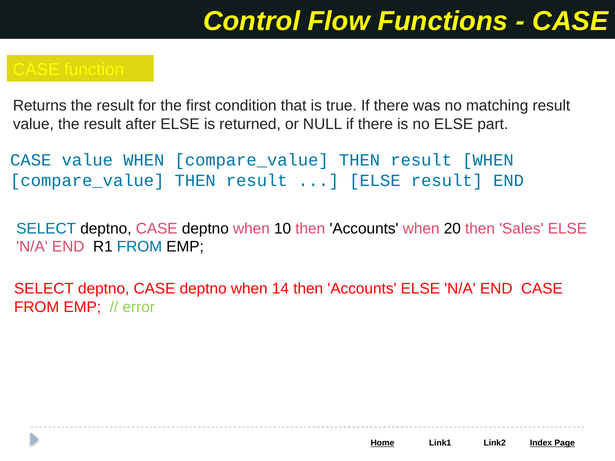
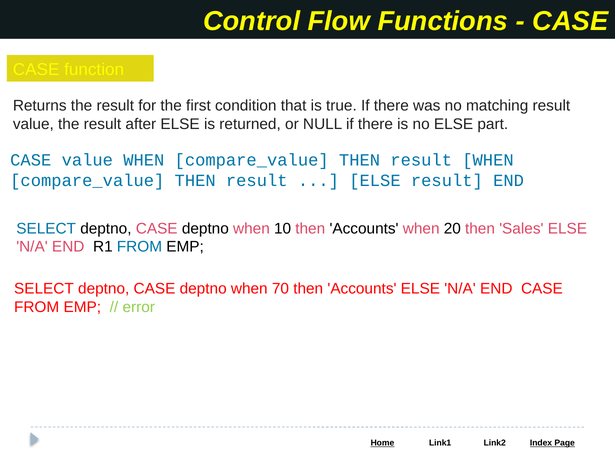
14: 14 -> 70 (280, 289)
